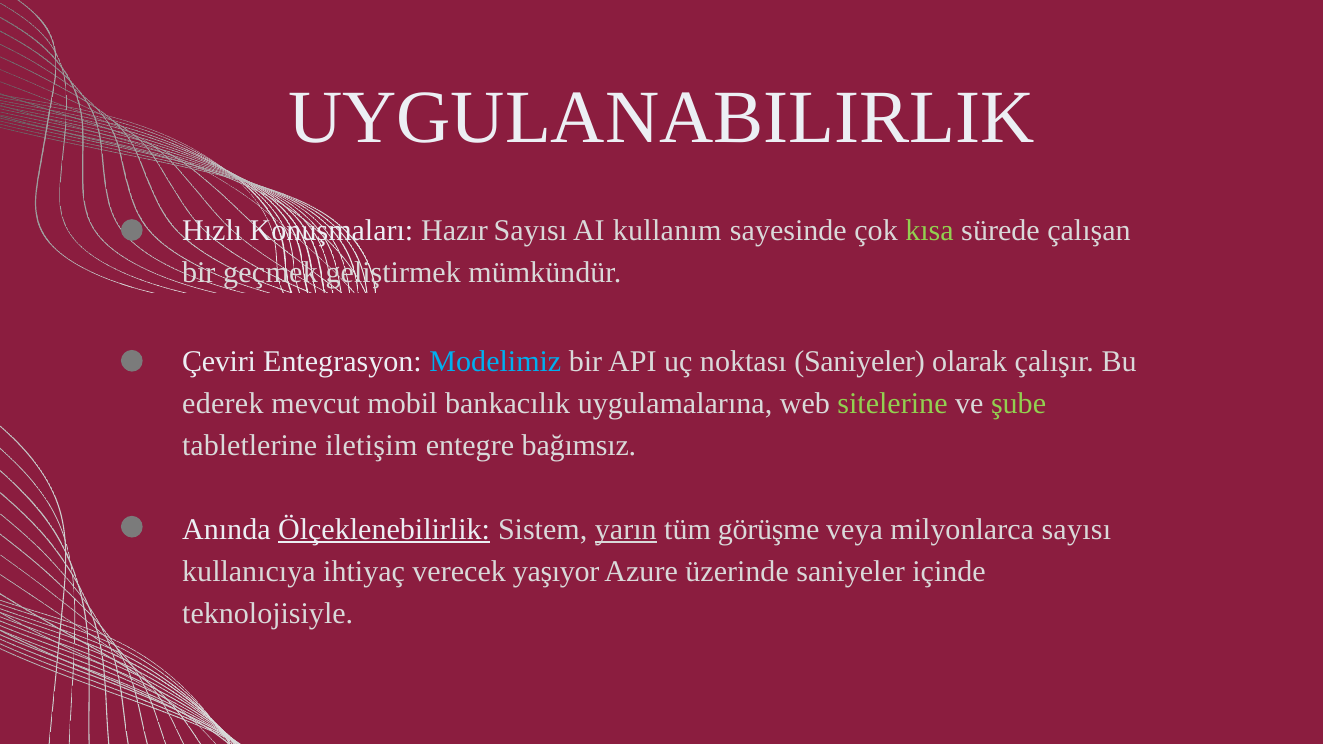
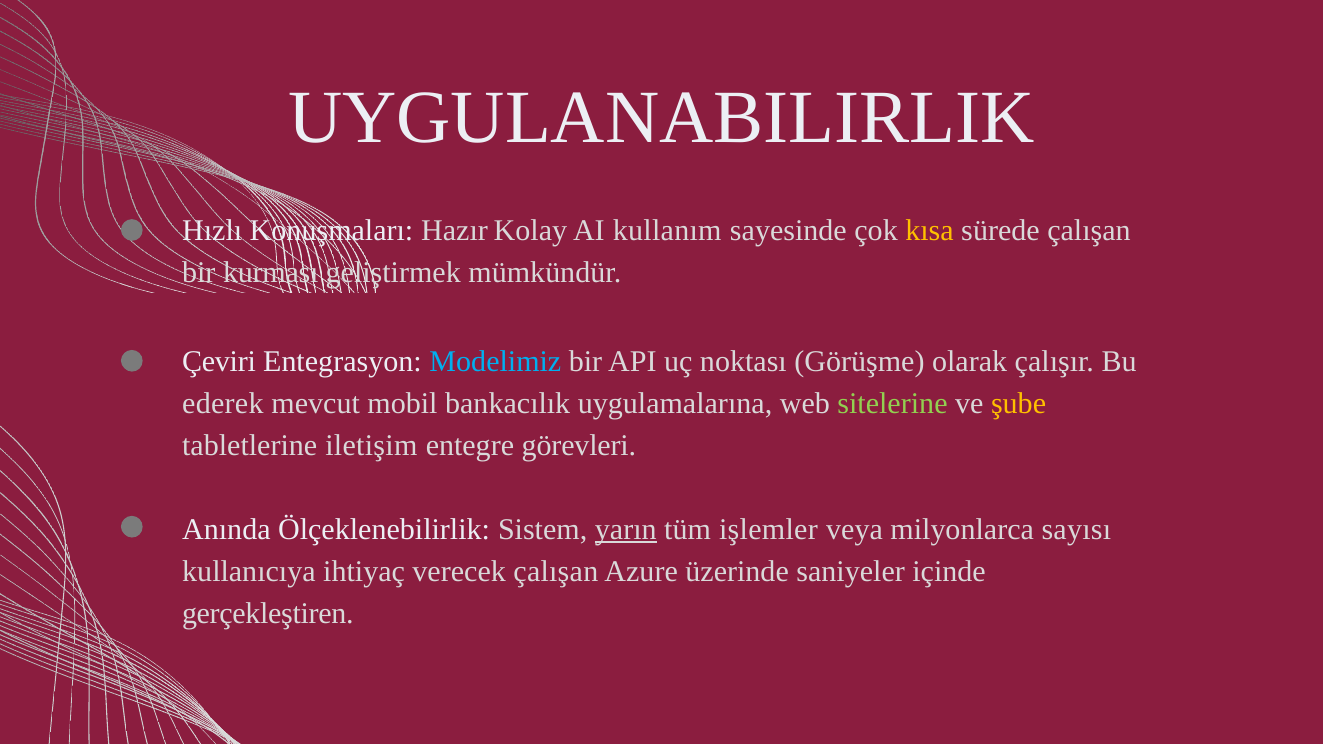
Hazır Sayısı: Sayısı -> Kolay (530, 230)
kısa colour: light green -> yellow (930, 230)
geçmek: geçmek -> kurması (271, 272)
noktası Saniyeler: Saniyeler -> Görüşme (859, 362)
şube colour: light green -> yellow (1019, 404)
bağımsız: bağımsız -> görevleri (579, 446)
Ölçeklenebilirlik underline: present -> none (384, 529)
görüşme: görüşme -> işlemler (768, 529)
verecek yaşıyor: yaşıyor -> çalışan (556, 571)
teknolojisiyle: teknolojisiyle -> gerçekleştiren (268, 613)
